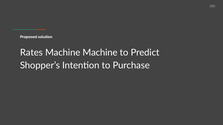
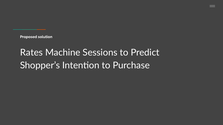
Machine Machine: Machine -> Sessions (100, 53)
